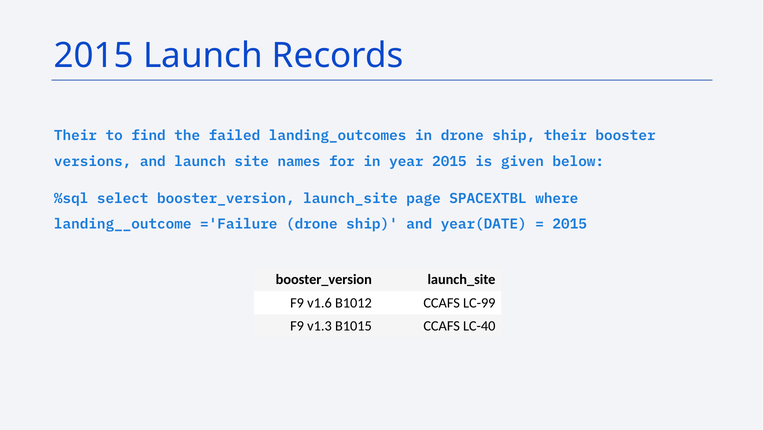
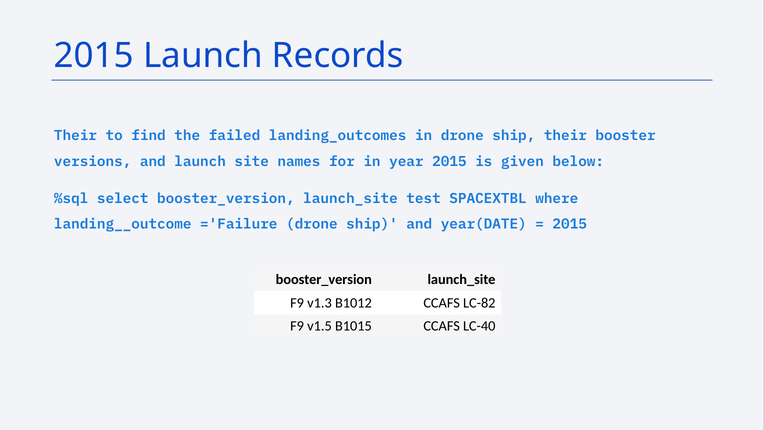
page: page -> test (424, 198)
v1.6: v1.6 -> v1.3 (320, 303)
LC-99: LC-99 -> LC-82 (479, 303)
v1.3: v1.3 -> v1.5 (320, 326)
